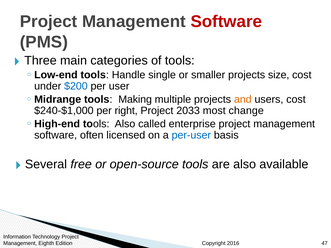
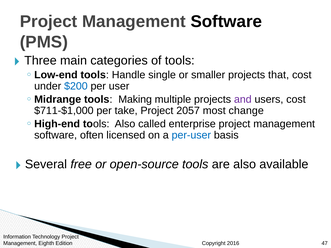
Software colour: red -> black (226, 22)
size: size -> that (279, 75)
and colour: orange -> purple (243, 99)
$240-$1,000: $240-$1,000 -> $711-$1,000 (64, 111)
right: right -> take (126, 111)
2033: 2033 -> 2057 (188, 111)
